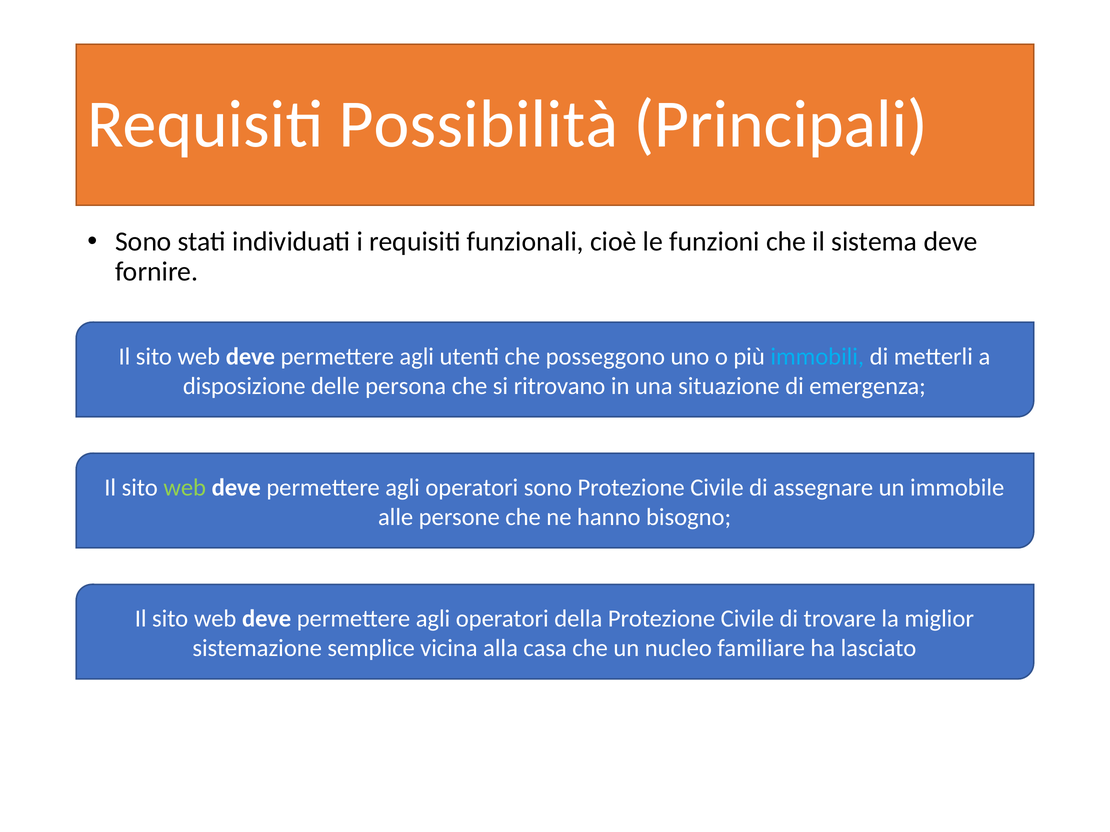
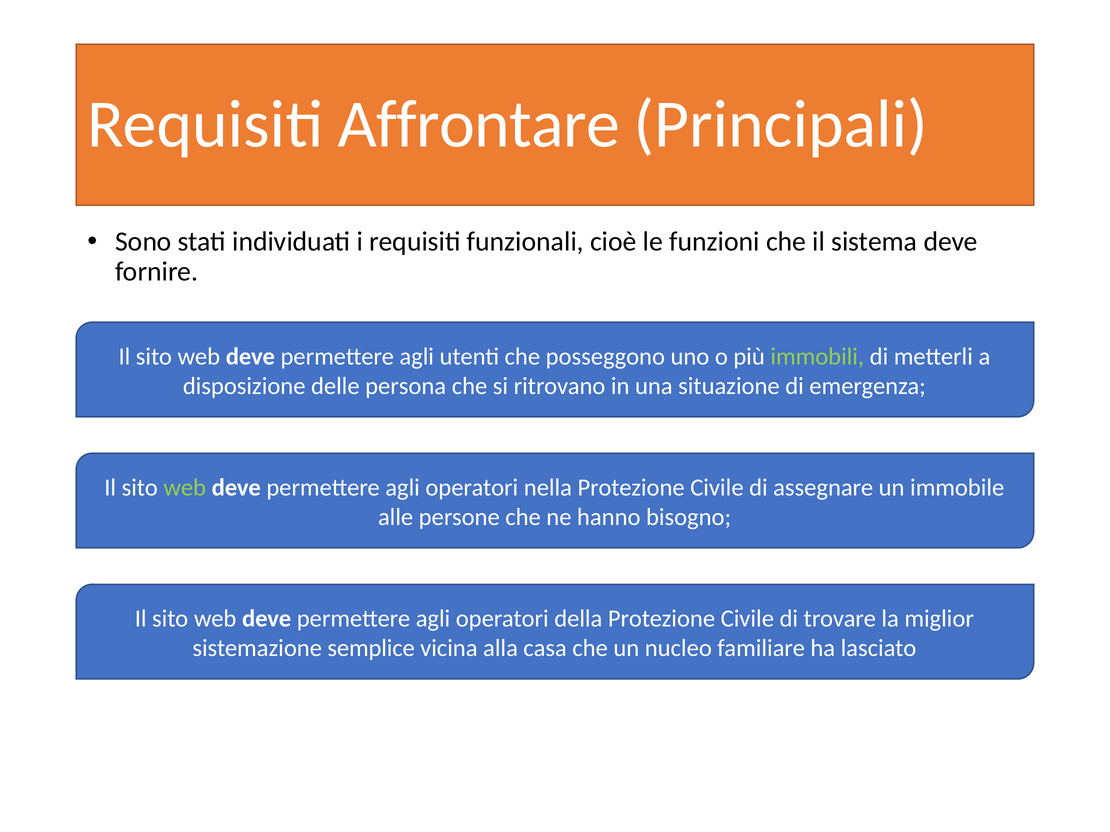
Possibilità: Possibilità -> Affrontare (479, 124)
immobili colour: light blue -> light green (817, 357)
operatori sono: sono -> nella (548, 488)
